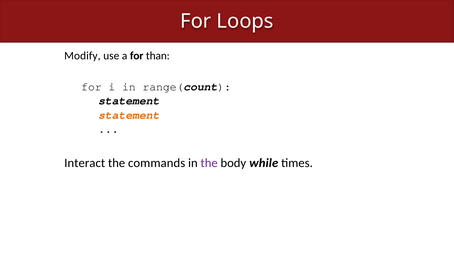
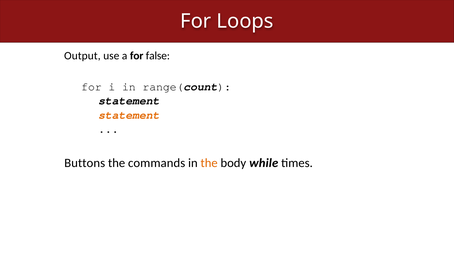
Modify: Modify -> Output (82, 56)
than: than -> false (158, 56)
Interact: Interact -> Buttons (85, 163)
the colour: purple -> orange (209, 163)
